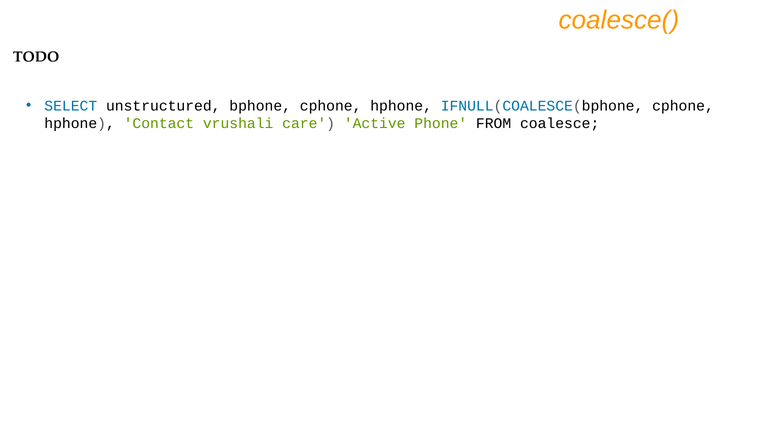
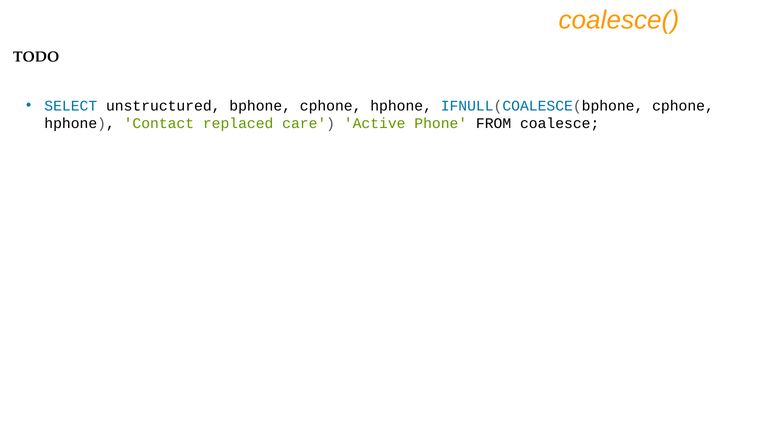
vrushali: vrushali -> replaced (238, 123)
